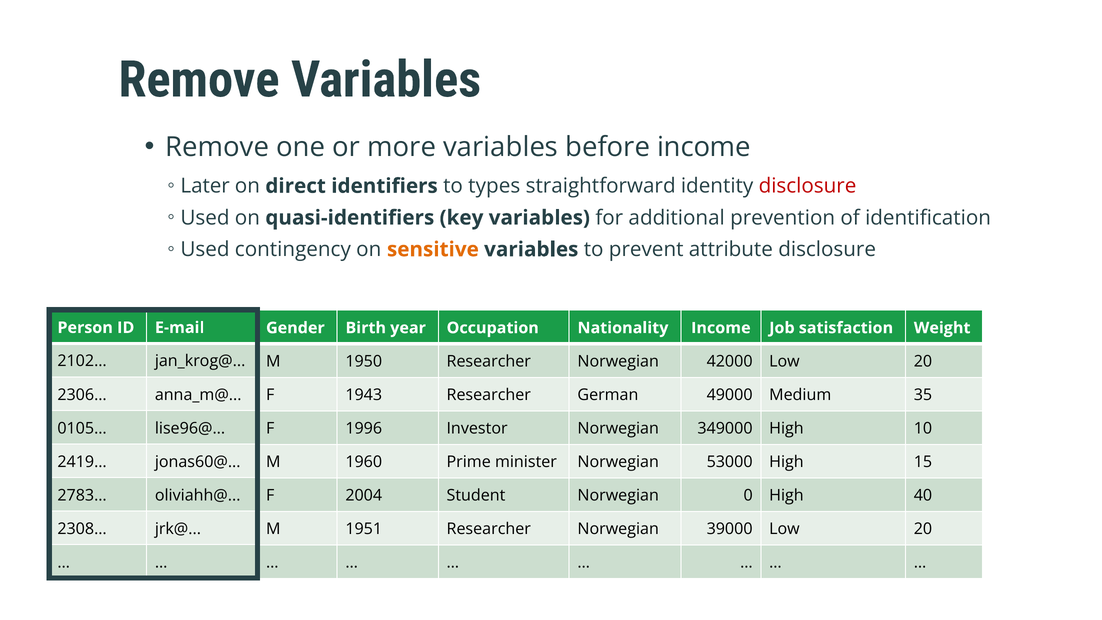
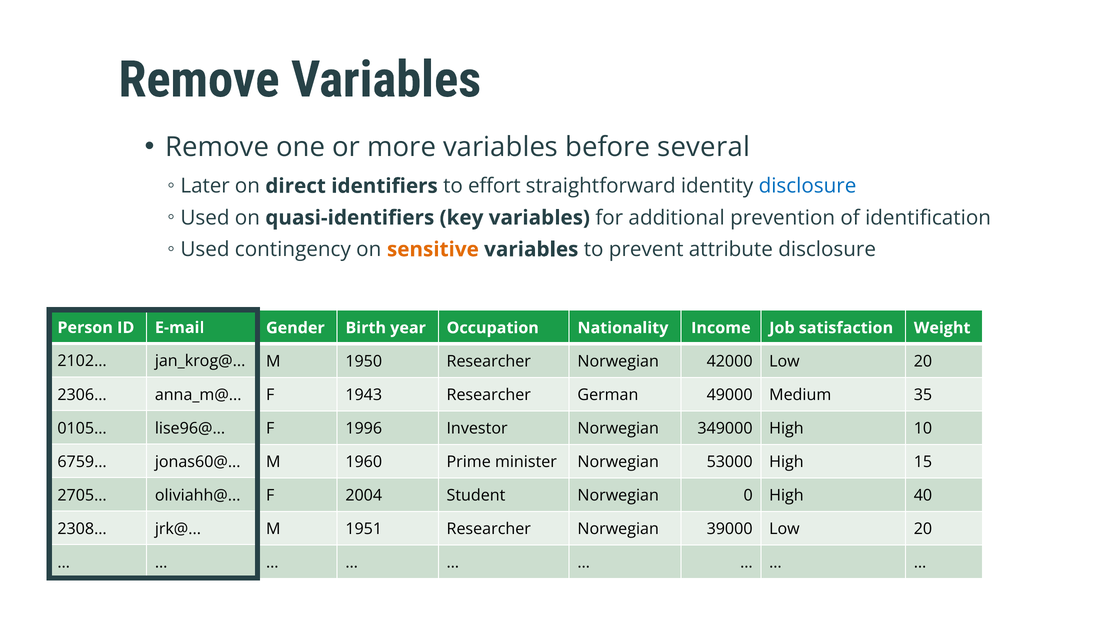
before income: income -> several (704, 147)
types: types -> effort (494, 186)
disclosure colour: red -> blue (807, 186)
2419…: 2419… -> 6759… (82, 462)
2783…: 2783… -> 2705… (82, 495)
